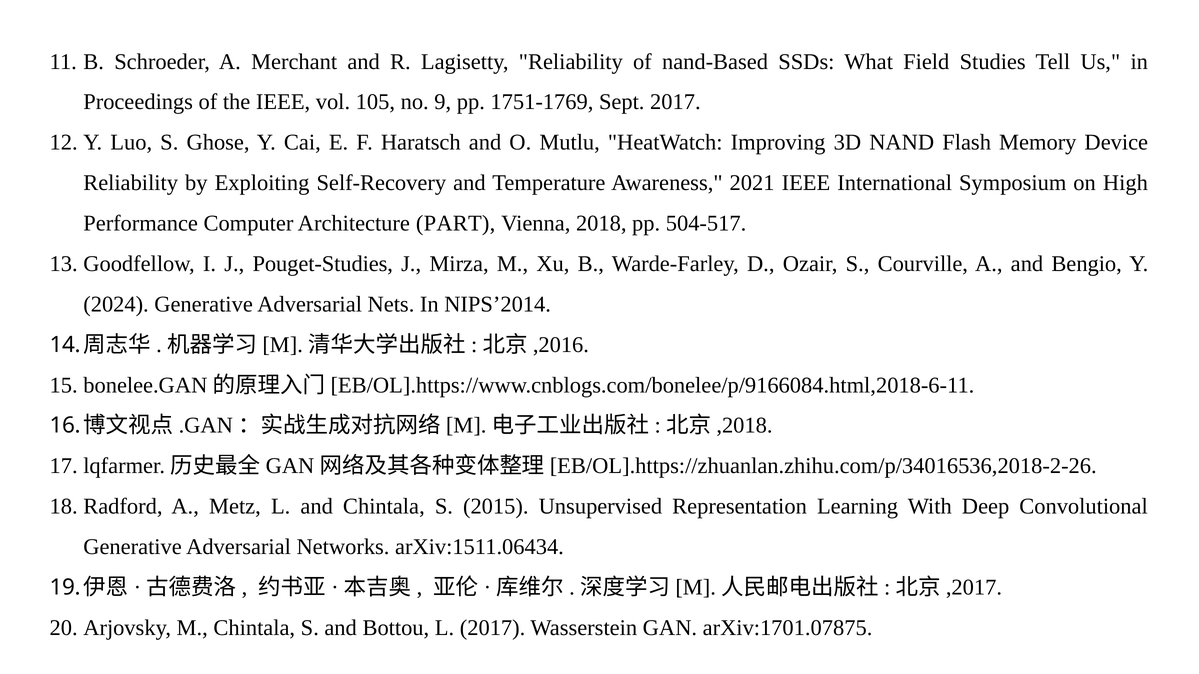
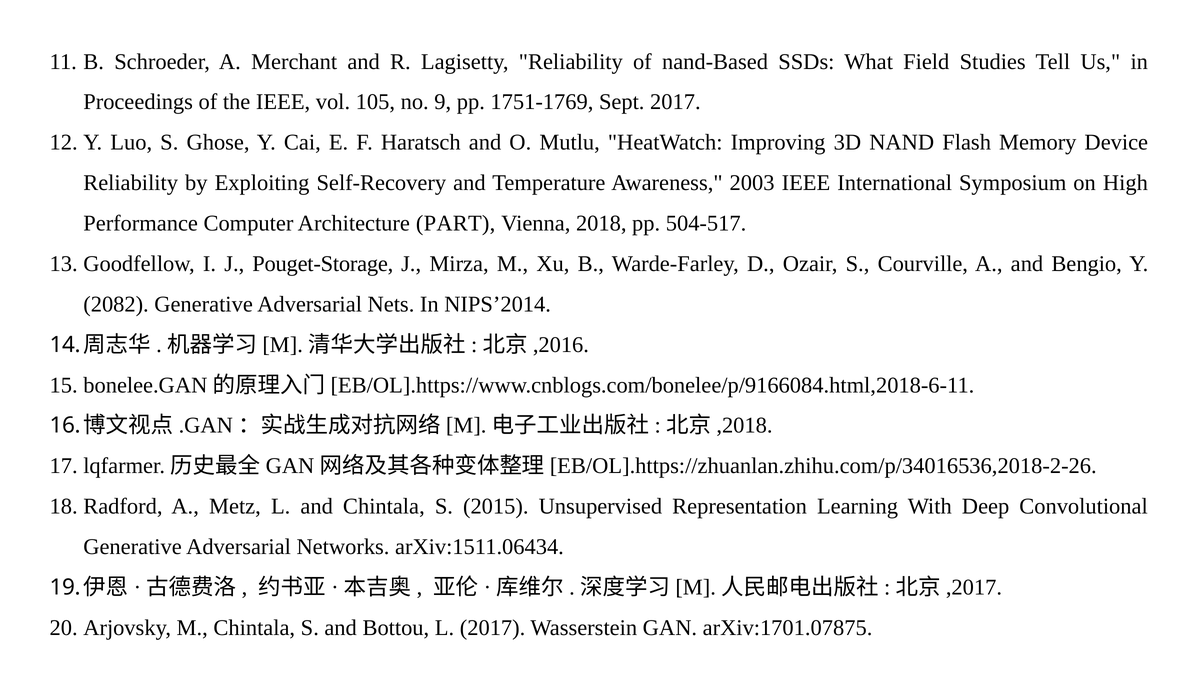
2021: 2021 -> 2003 (752, 183)
Pouget-Studies: Pouget-Studies -> Pouget-Storage (323, 264)
2024: 2024 -> 2082 (116, 304)
